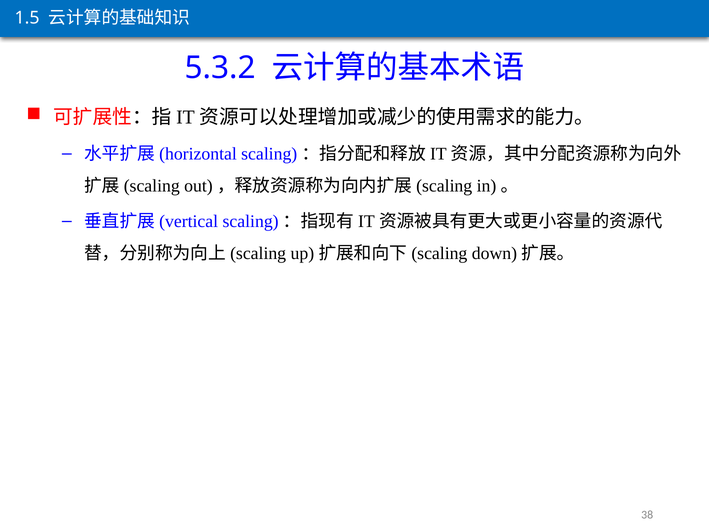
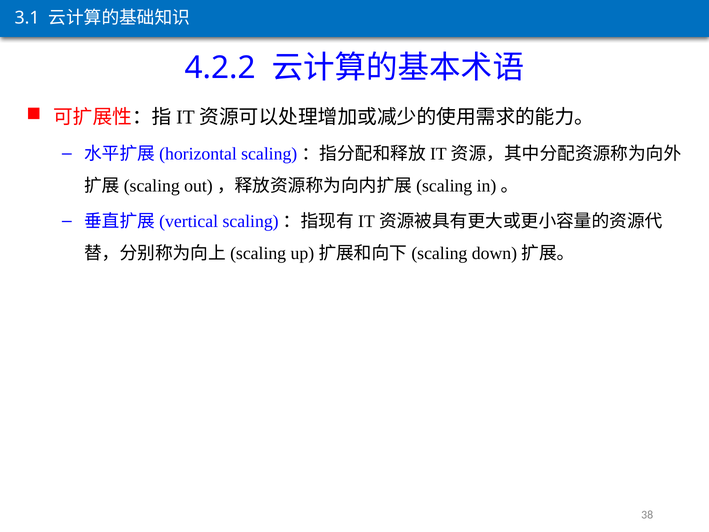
1.5: 1.5 -> 3.1 (27, 18)
5.3.2: 5.3.2 -> 4.2.2 (220, 68)
